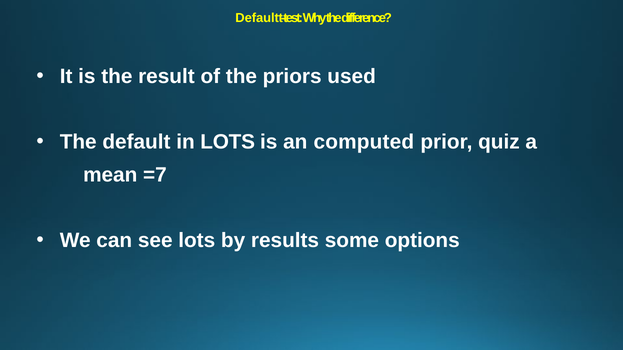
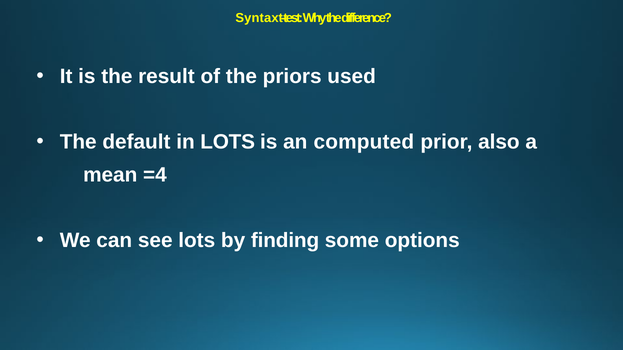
Default: Default -> Syntax (257, 18)
quiz: quiz -> also (499, 142)
=7: =7 -> =4 (155, 175)
results: results -> finding (285, 241)
